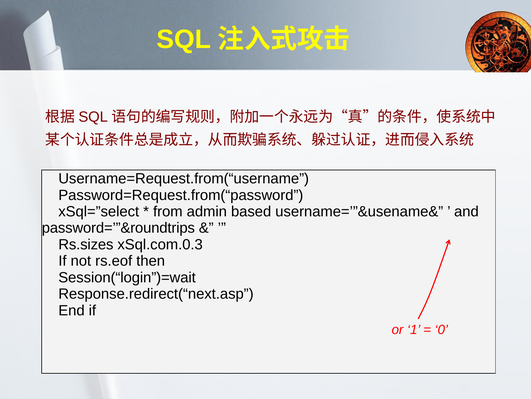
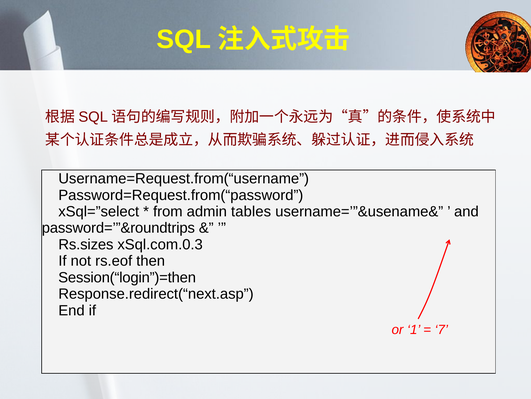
based: based -> tables (251, 211)
Session(“login”)=wait: Session(“login”)=wait -> Session(“login”)=then (127, 277)
0: 0 -> 7 (441, 329)
